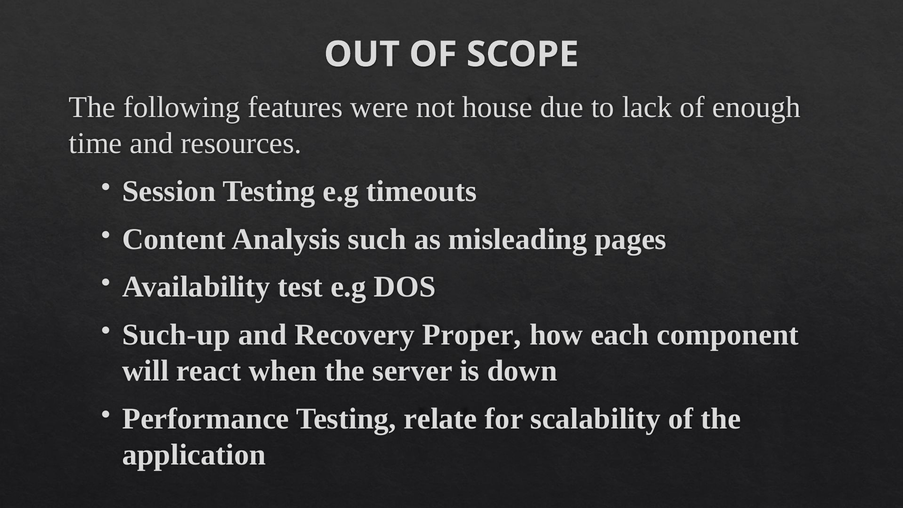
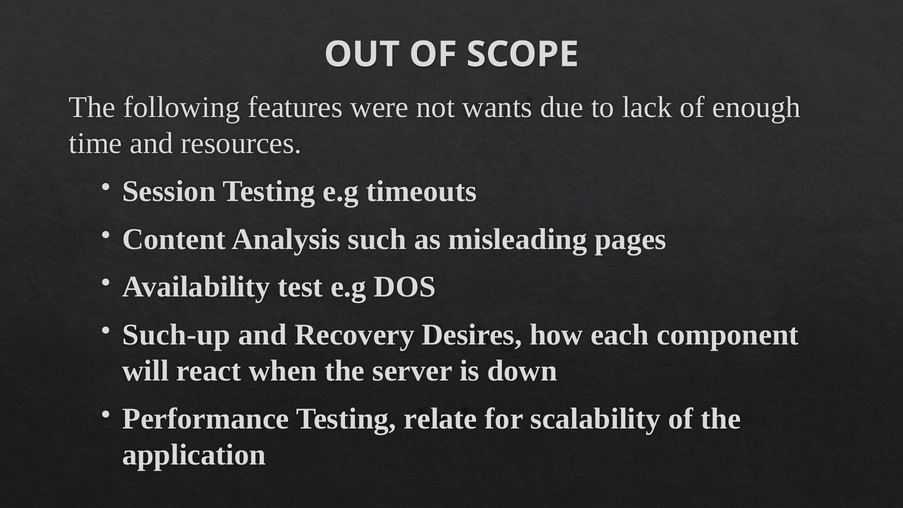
house: house -> wants (497, 107)
Proper: Proper -> Desires (472, 335)
